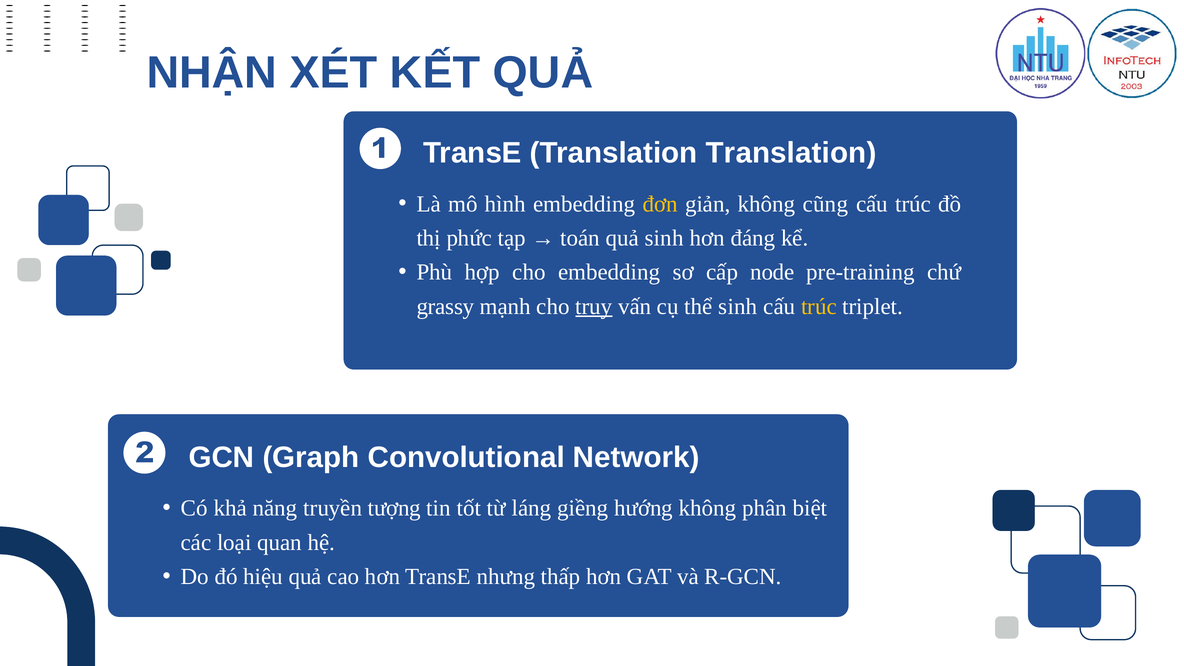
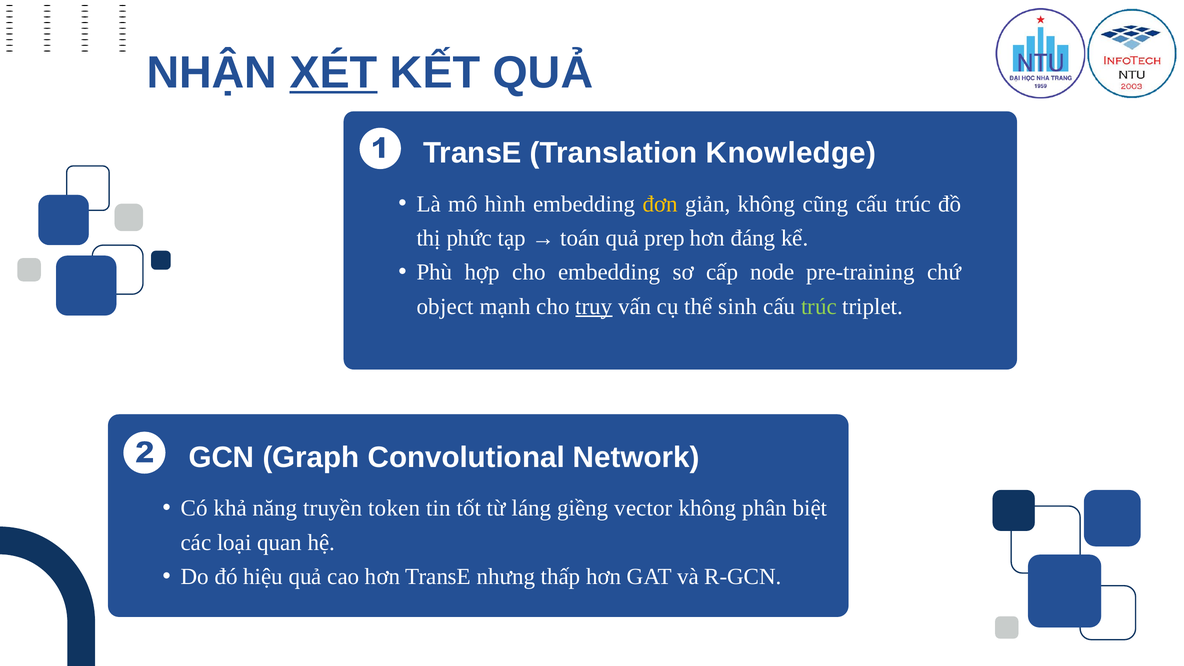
XÉT underline: none -> present (334, 73)
Translation Translation: Translation -> Knowledge (791, 153)
quả sinh: sinh -> prep (664, 238)
grassy: grassy -> object (445, 307)
trúc colour: yellow -> light green (819, 307)
tượng: tượng -> token (394, 508)
hướng: hướng -> vector (644, 508)
